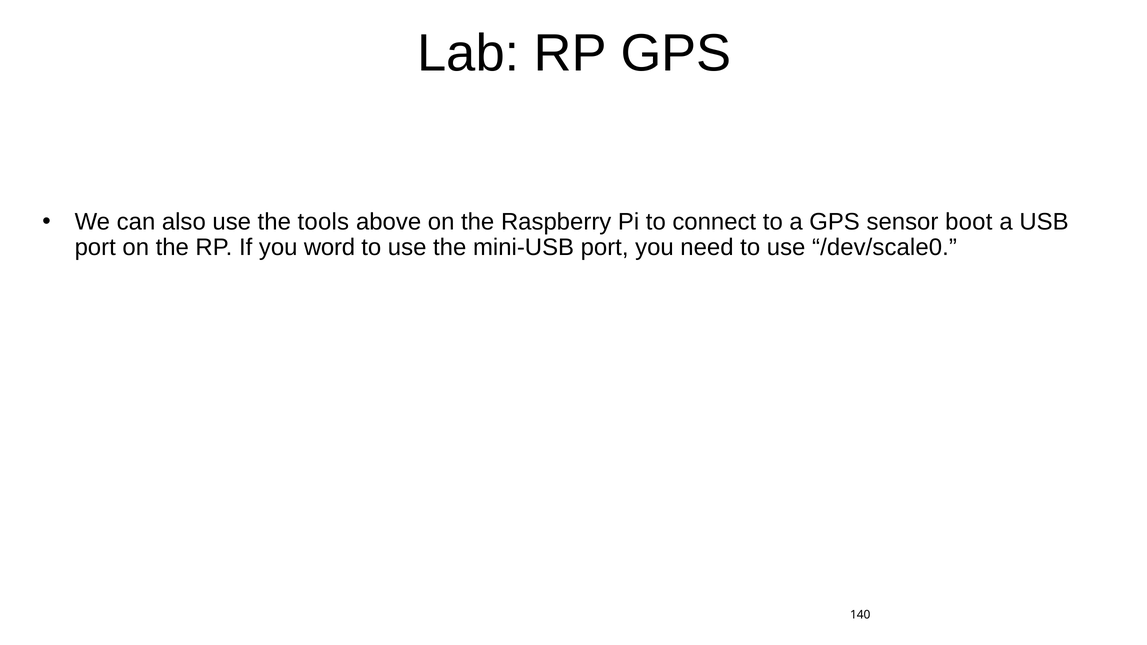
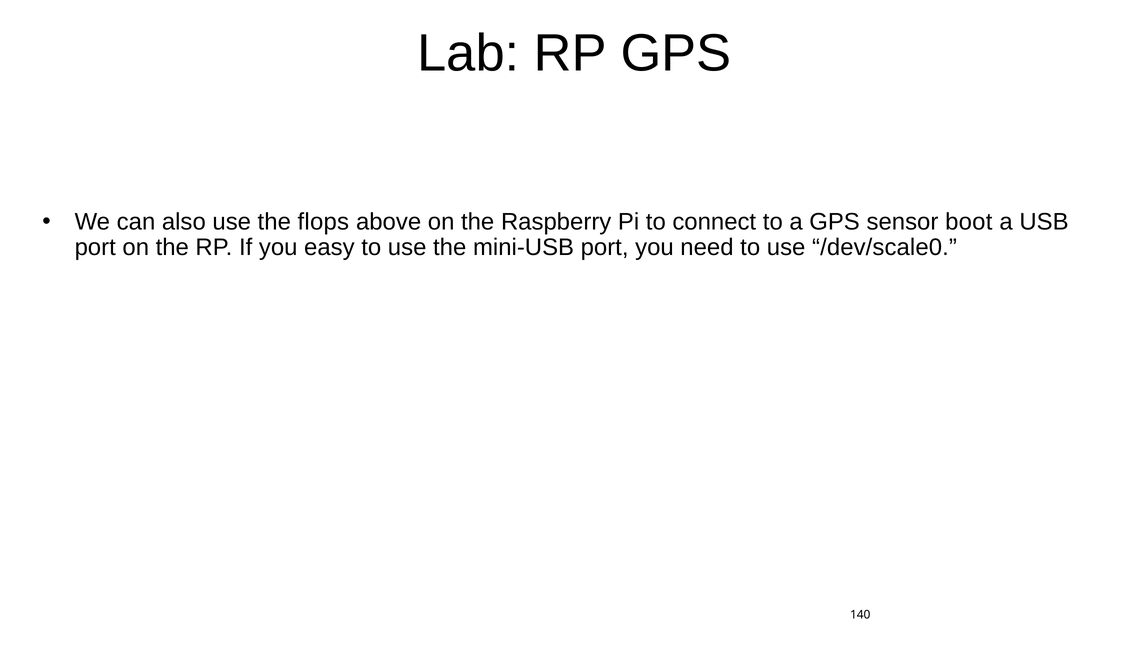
tools: tools -> flops (323, 222)
word: word -> easy (329, 248)
